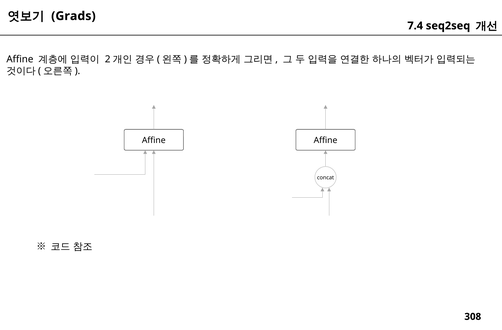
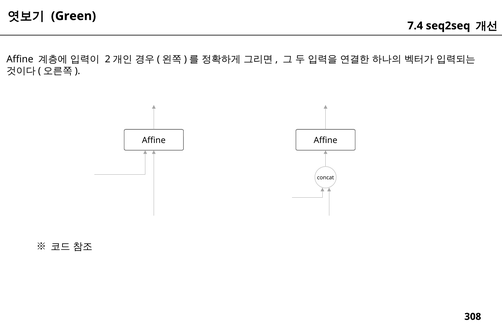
Grads: Grads -> Green (73, 16)
